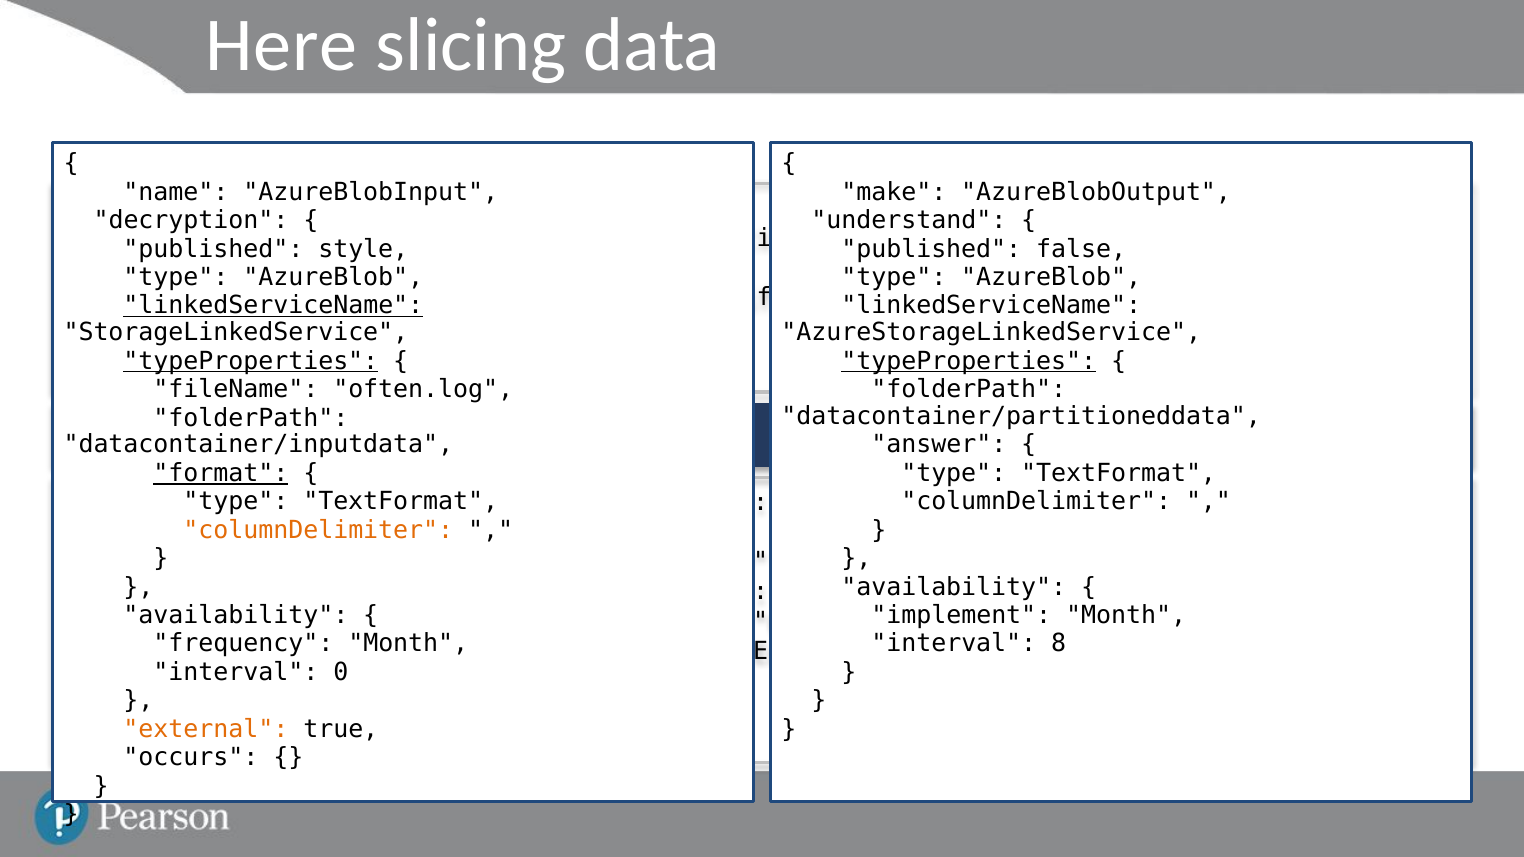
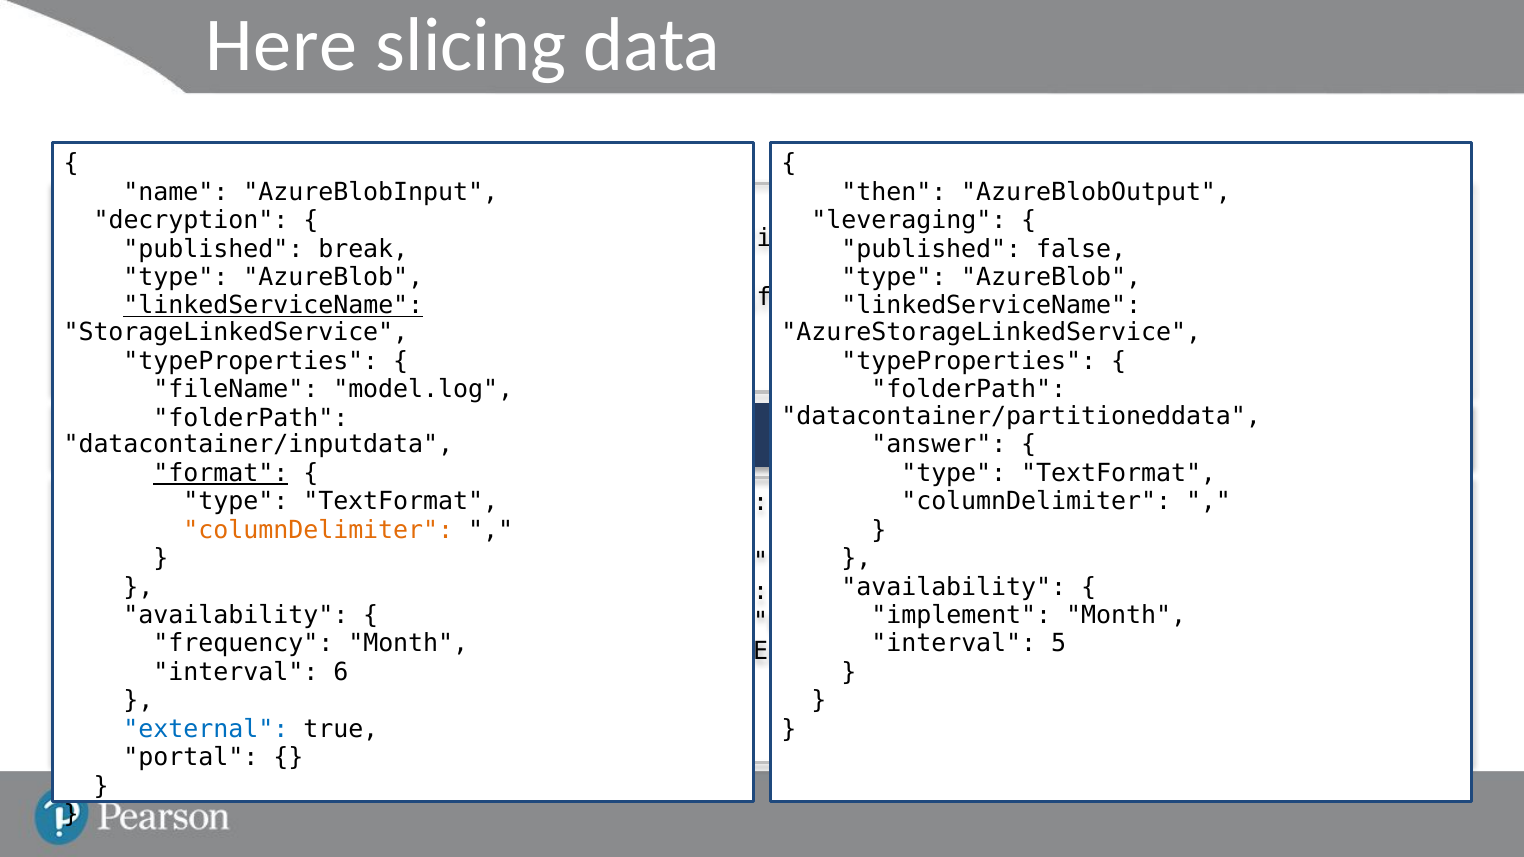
make: make -> then (894, 192)
understand: understand -> leveraging (909, 220)
published style: style -> break (363, 249)
typeProperties underline: present -> none (251, 361)
typeProperties underline: present -> none (969, 361)
often.log: often.log -> model.log (423, 390)
8: 8 -> 5 (1059, 644)
0: 0 -> 6 (341, 672)
external colour: orange -> blue (206, 729)
occurs: occurs -> portal (191, 758)
